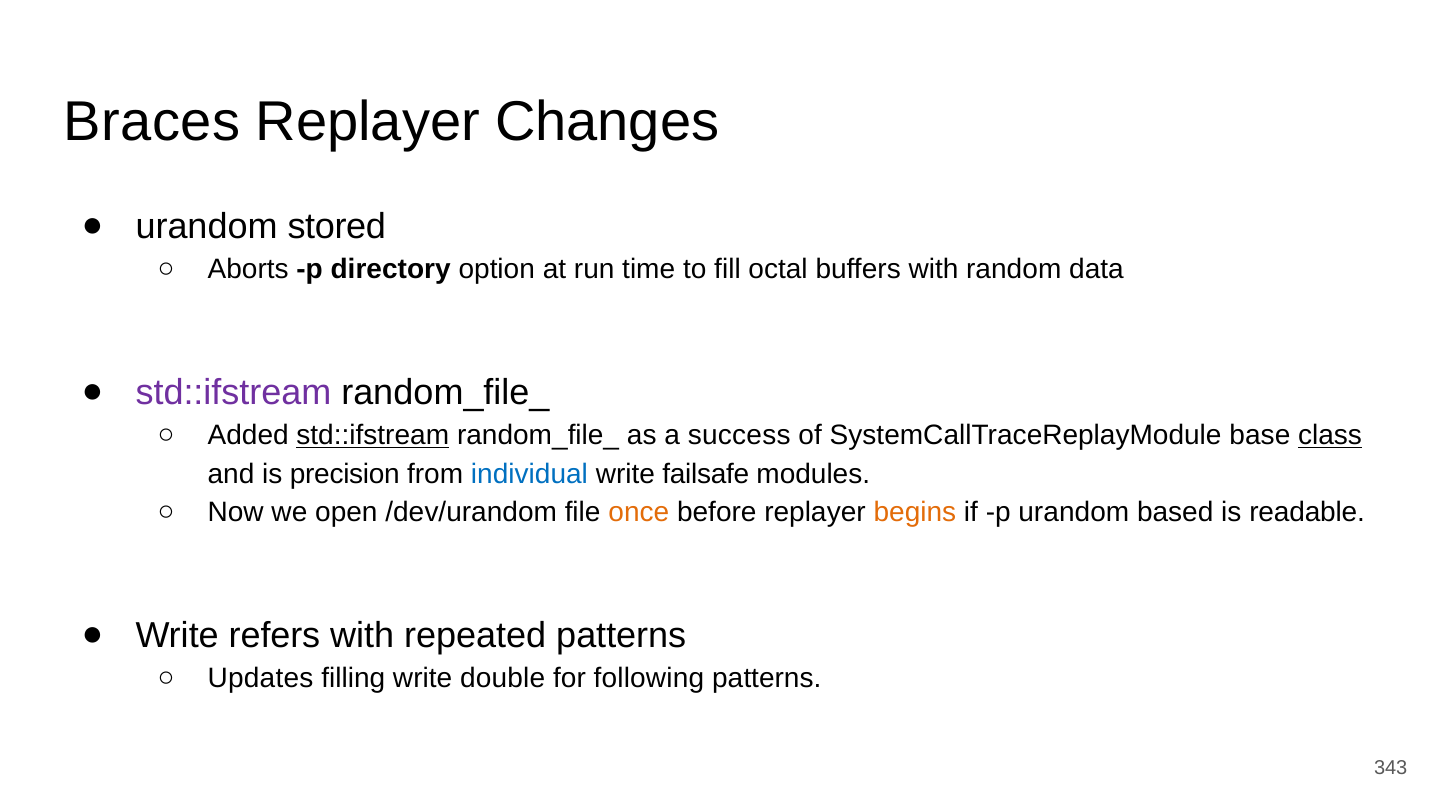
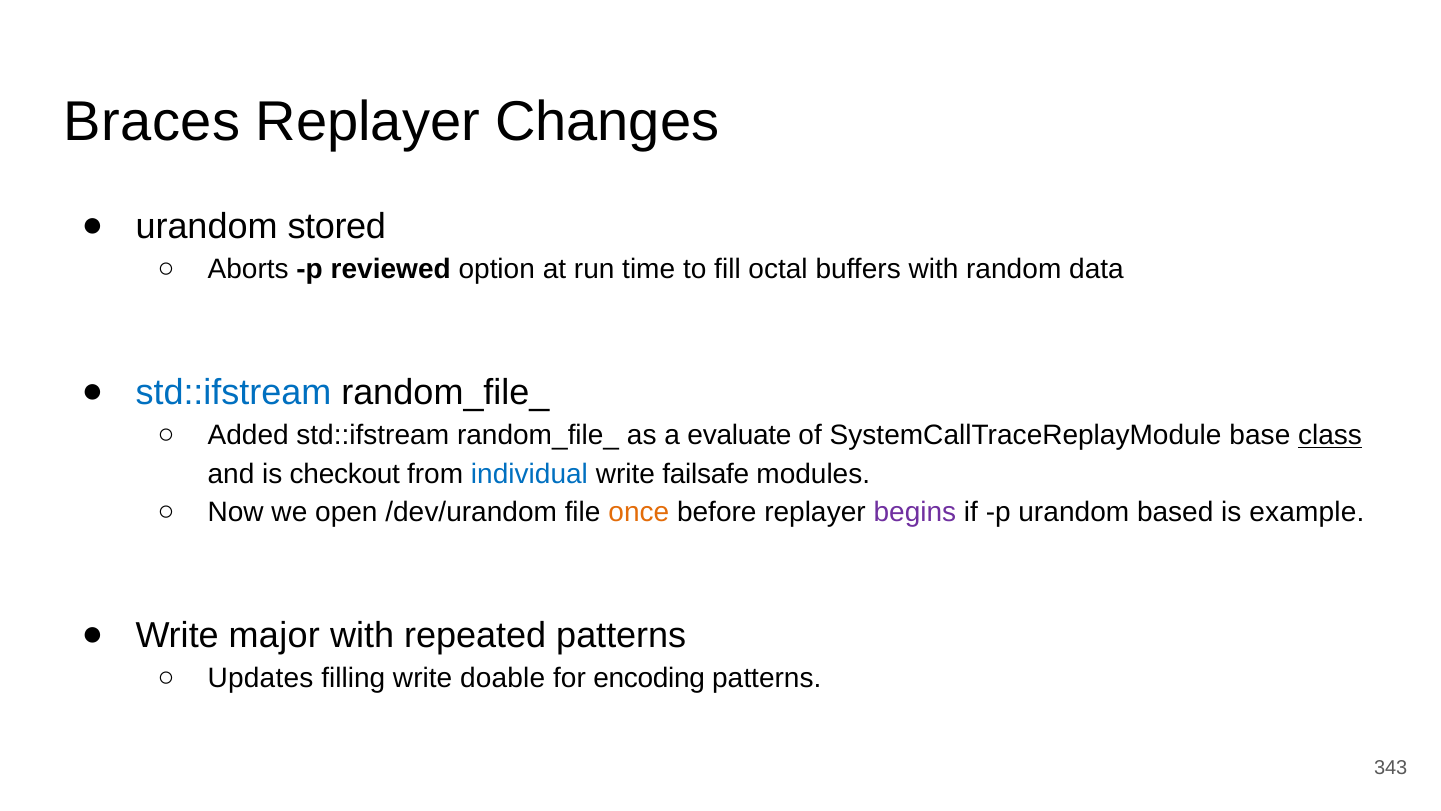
directory: directory -> reviewed (391, 269)
std::ifstream colour: purple -> blue (233, 392)
std::ifstream underline: present -> none (373, 435)
success: success -> evaluate (739, 435)
precision: precision -> checkout (345, 474)
begins colour: orange -> purple (915, 512)
readable: readable -> example (1307, 512)
refers: refers -> major (274, 635)
double: double -> doable (503, 678)
following: following -> encoding (649, 678)
